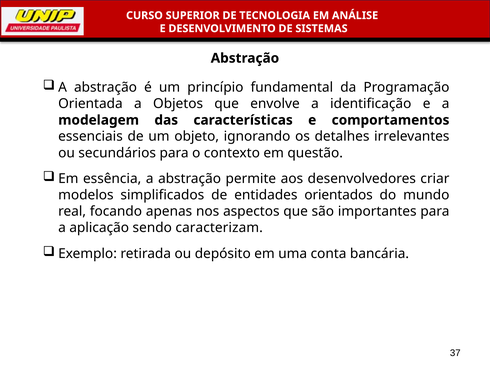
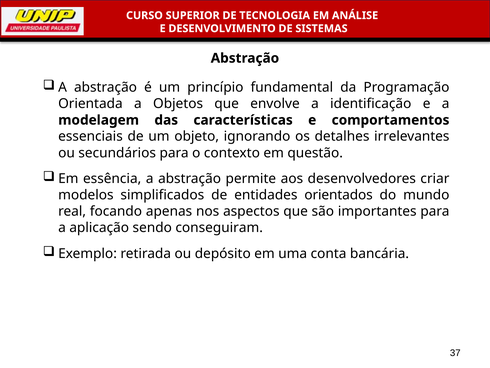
caracterizam: caracterizam -> conseguiram (219, 228)
